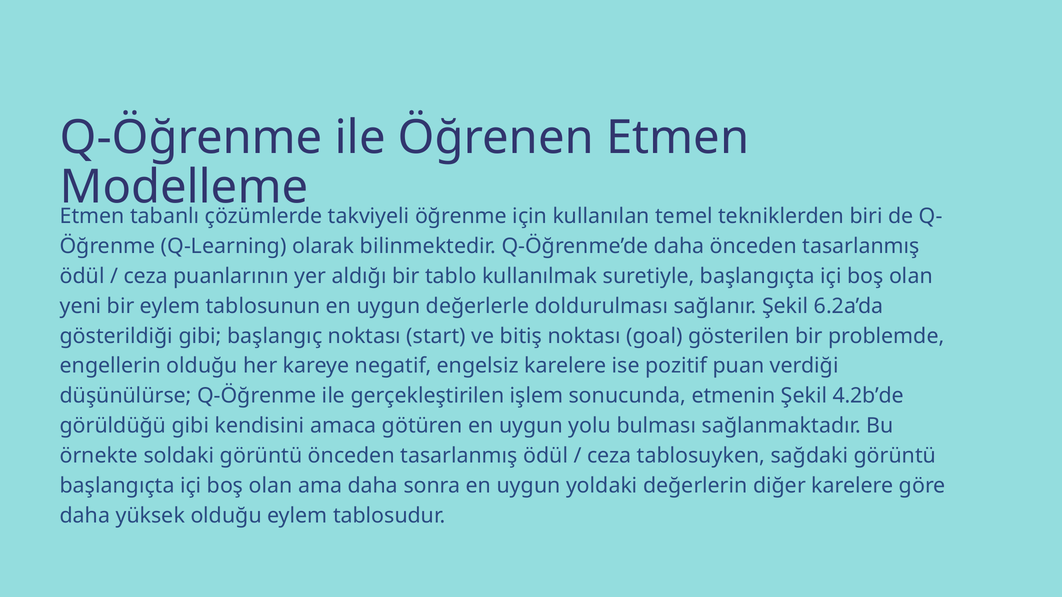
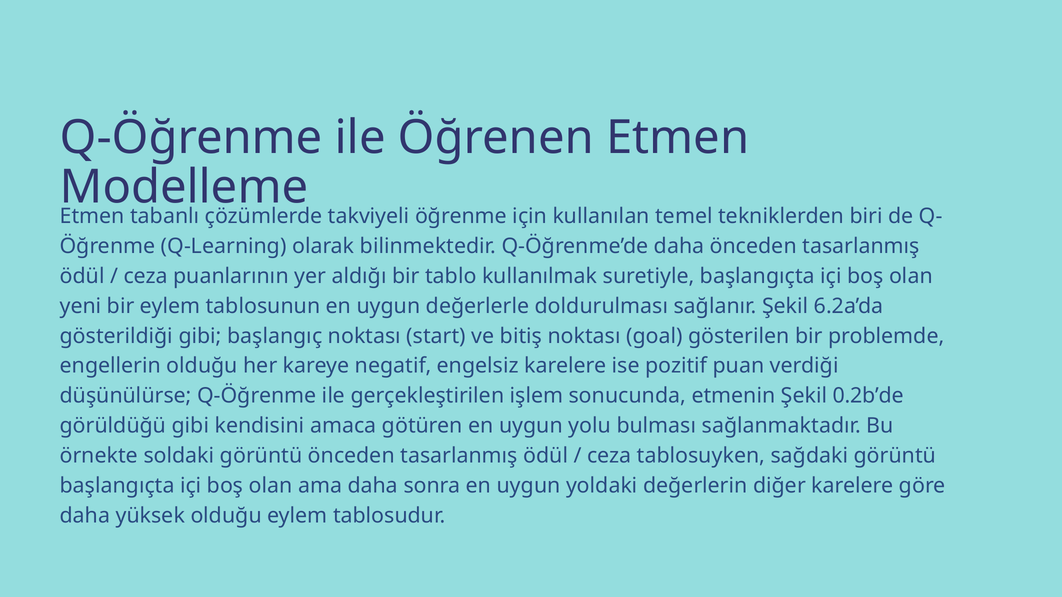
4.2b’de: 4.2b’de -> 0.2b’de (868, 396)
